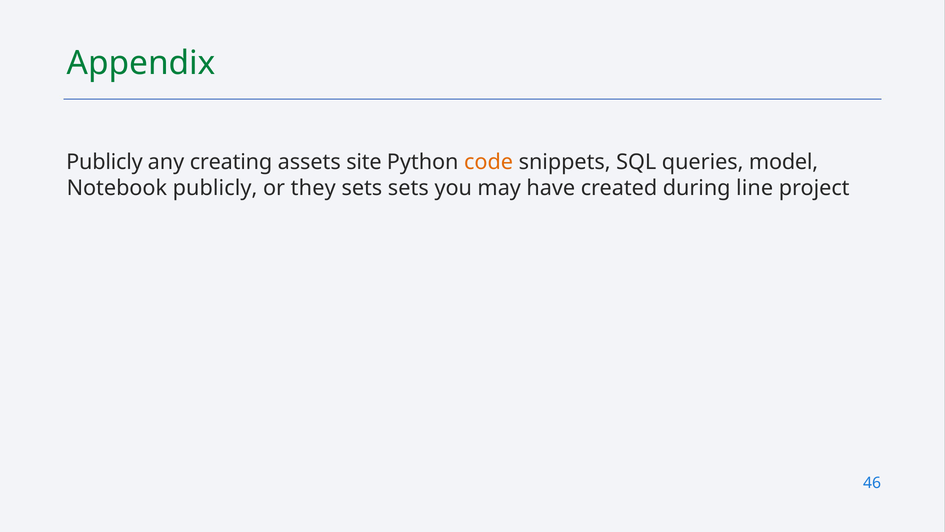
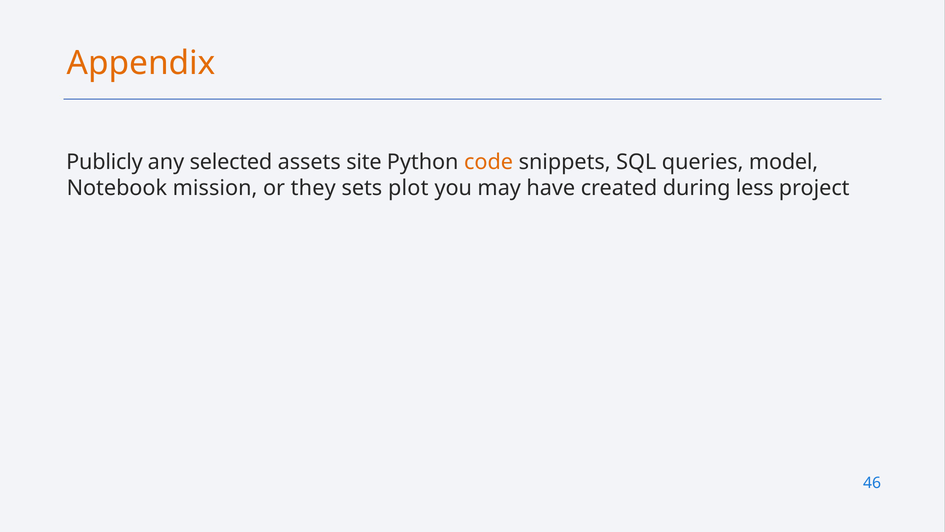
Appendix colour: green -> orange (141, 63)
creating: creating -> selected (231, 162)
Notebook publicly: publicly -> mission (215, 188)
sets sets: sets -> plot (408, 188)
line: line -> less (755, 188)
